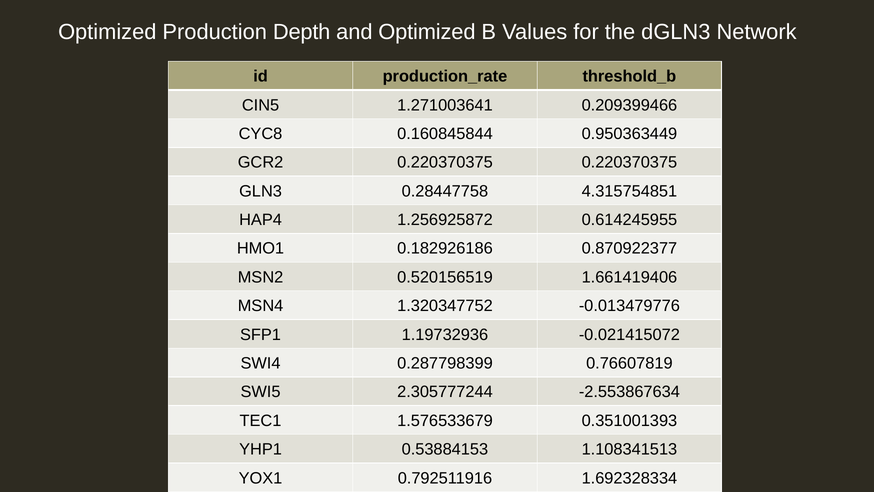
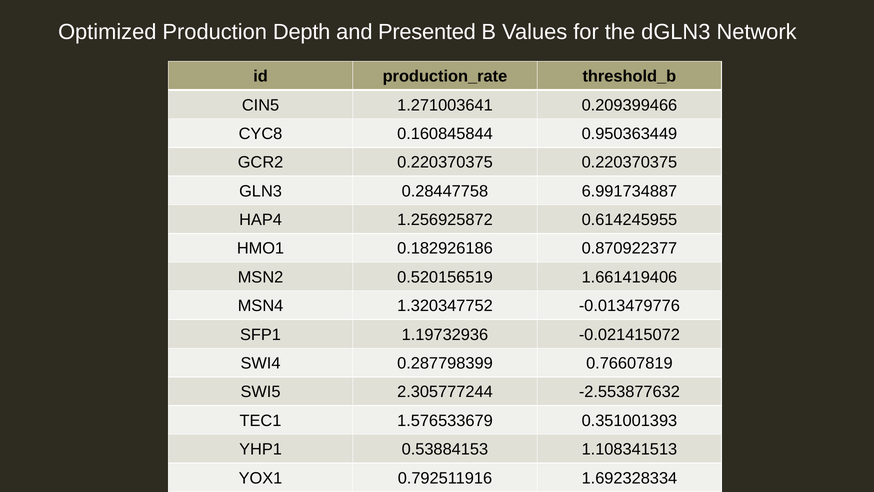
and Optimized: Optimized -> Presented (427, 32)
4.315754851: 4.315754851 -> 6.991734887 (629, 191)
-2.553867634: -2.553867634 -> -2.553877632 (629, 392)
